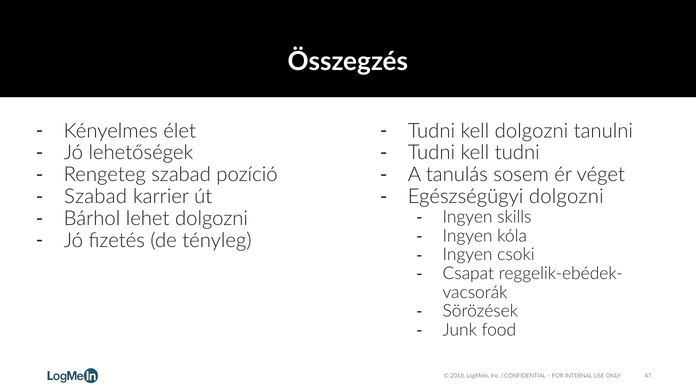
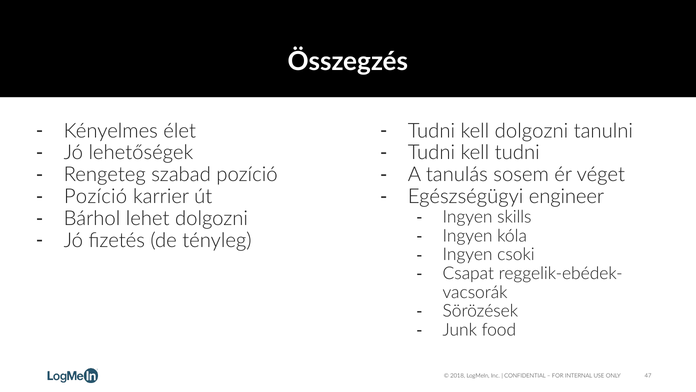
Szabad: Szabad -> Pozíció (96, 196)
Egészségügyi dolgozni: dolgozni -> engineer (566, 196)
